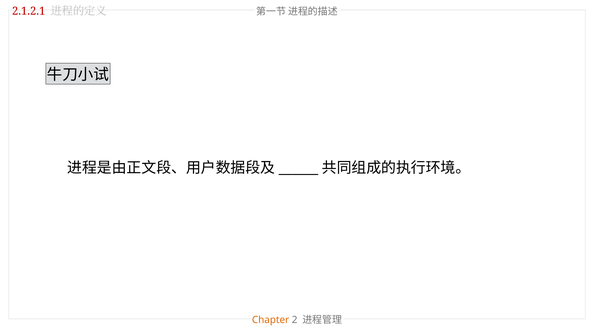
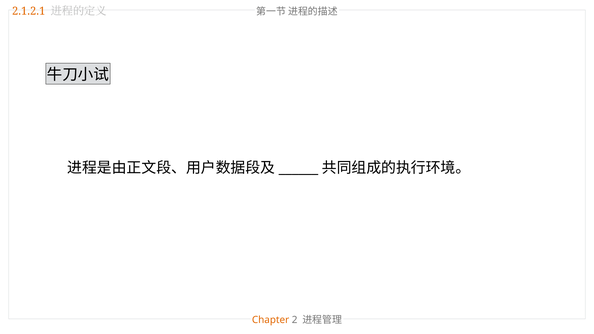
2.1.2.1 colour: red -> orange (29, 11)
